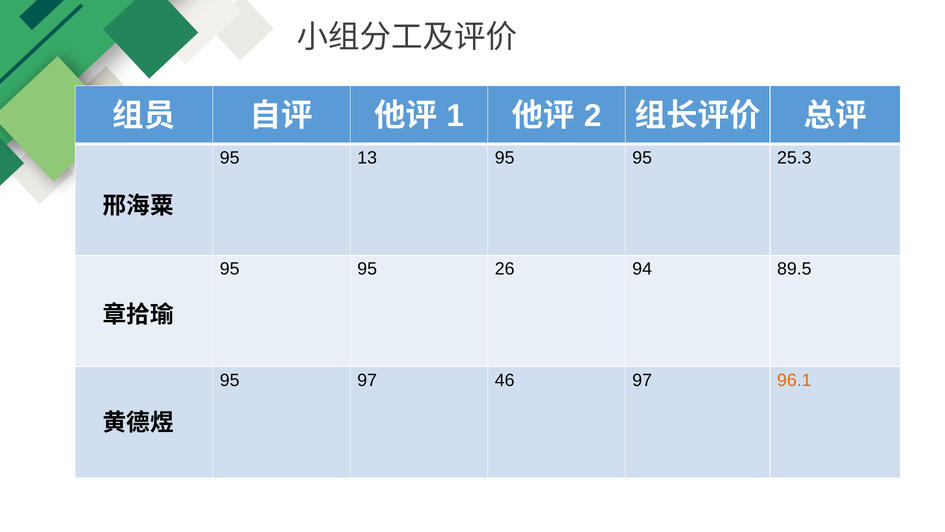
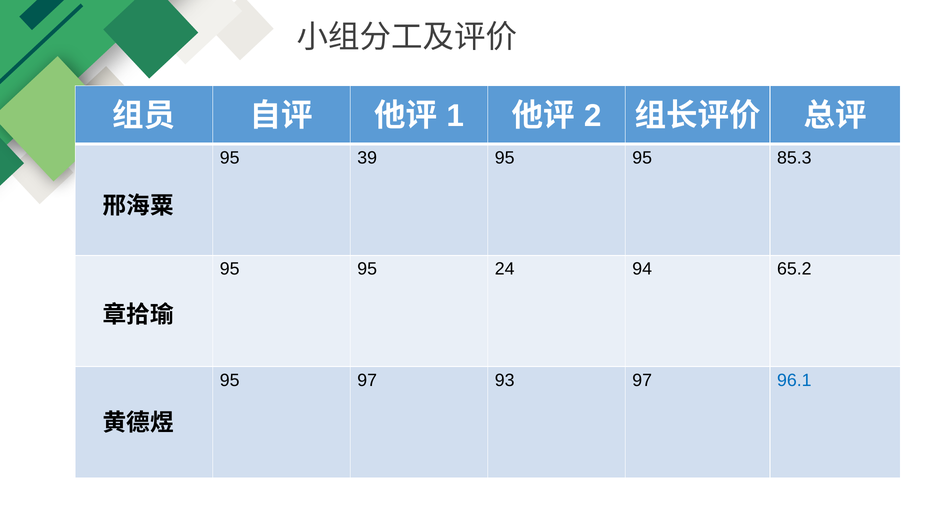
13: 13 -> 39 (367, 158)
25.3: 25.3 -> 85.3 (794, 158)
26: 26 -> 24 (505, 269)
89.5: 89.5 -> 65.2 (794, 269)
46: 46 -> 93 (505, 380)
96.1 colour: orange -> blue (794, 380)
